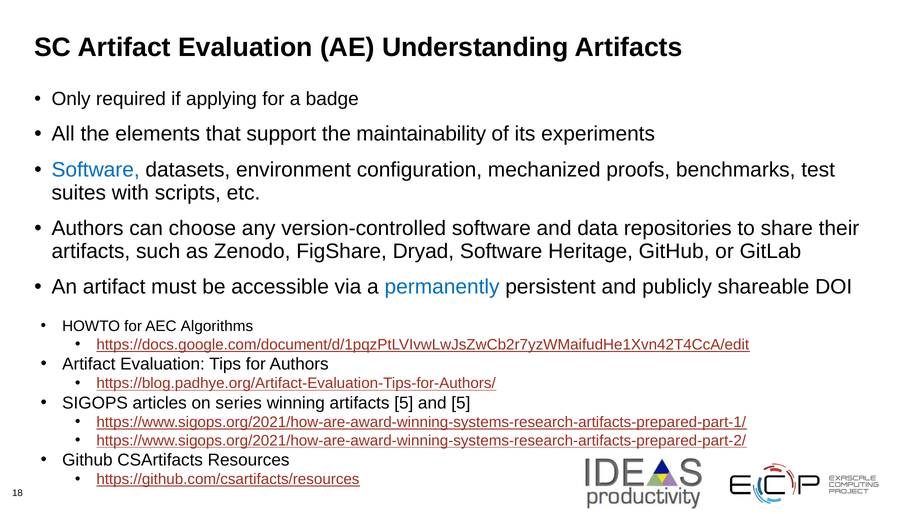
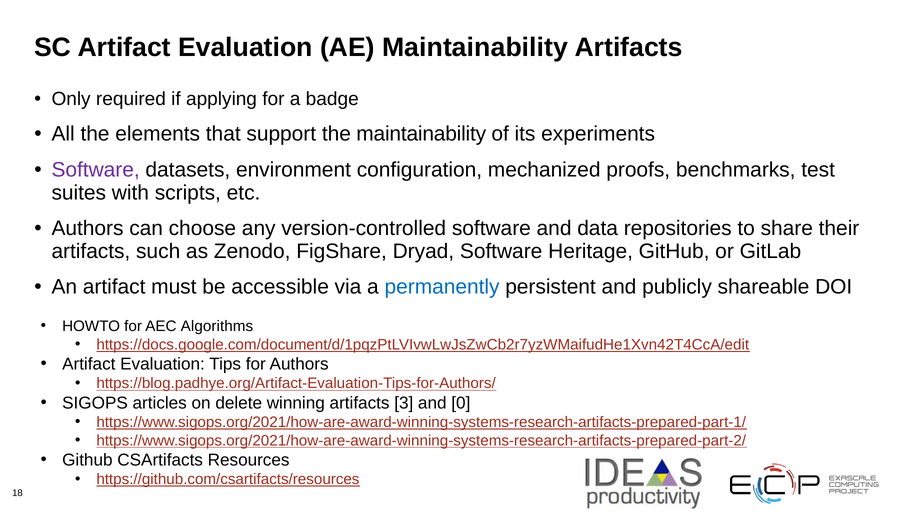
AE Understanding: Understanding -> Maintainability (475, 47)
Software colour: blue -> purple (96, 170)
series: series -> delete (239, 403)
artifacts 5: 5 -> 3 (404, 403)
and 5: 5 -> 0 (461, 403)
